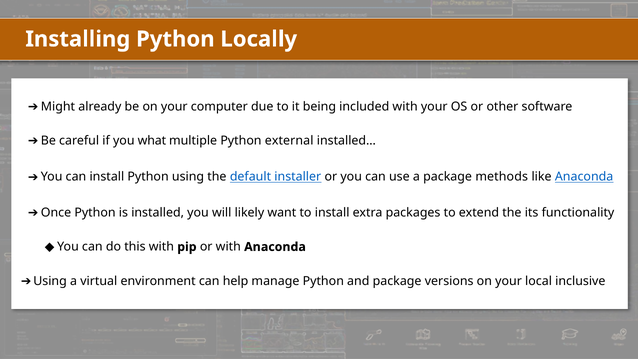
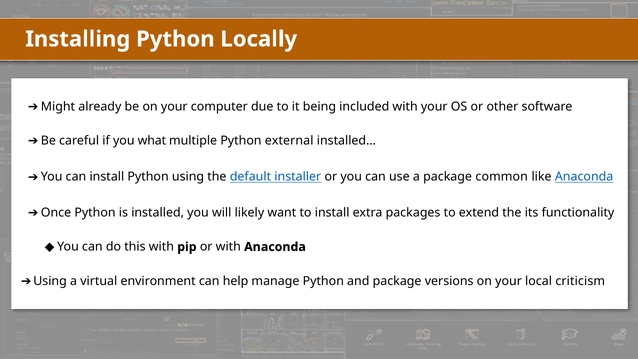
methods: methods -> common (502, 176)
inclusive: inclusive -> criticism (580, 281)
